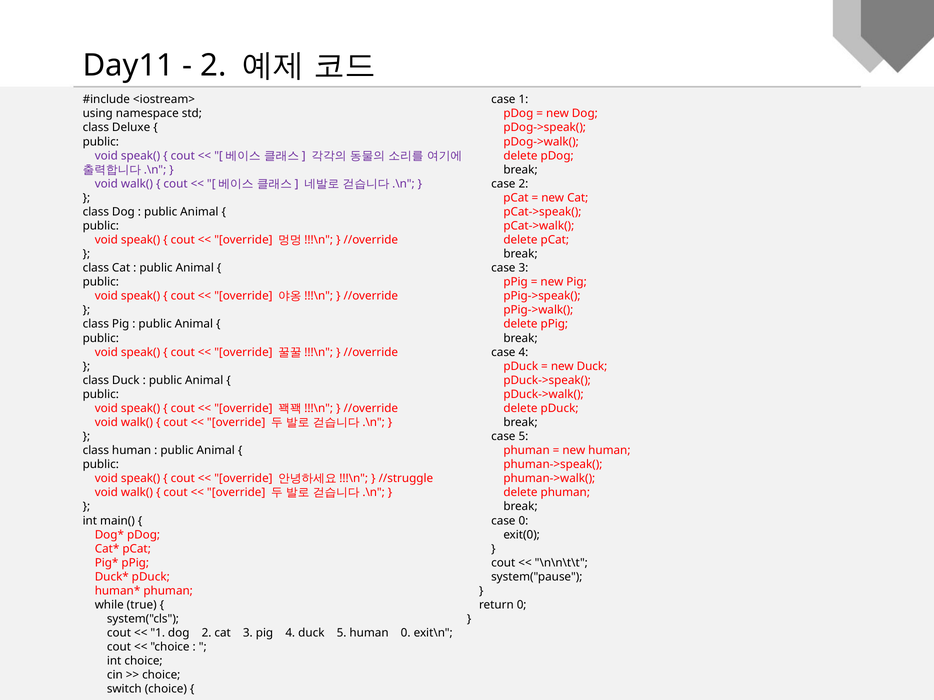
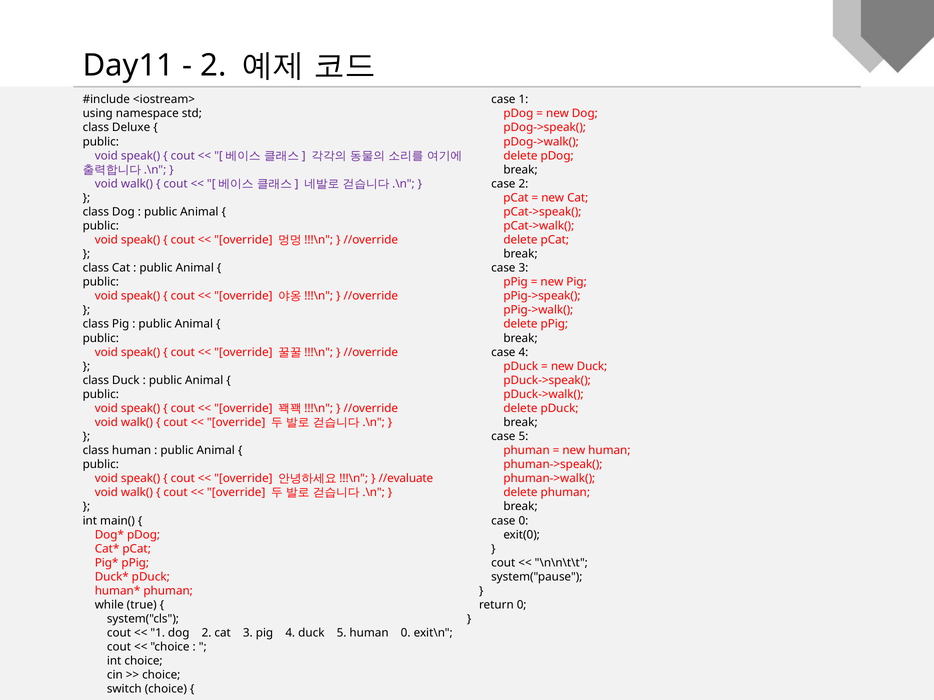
//struggle: //struggle -> //evaluate (406, 479)
